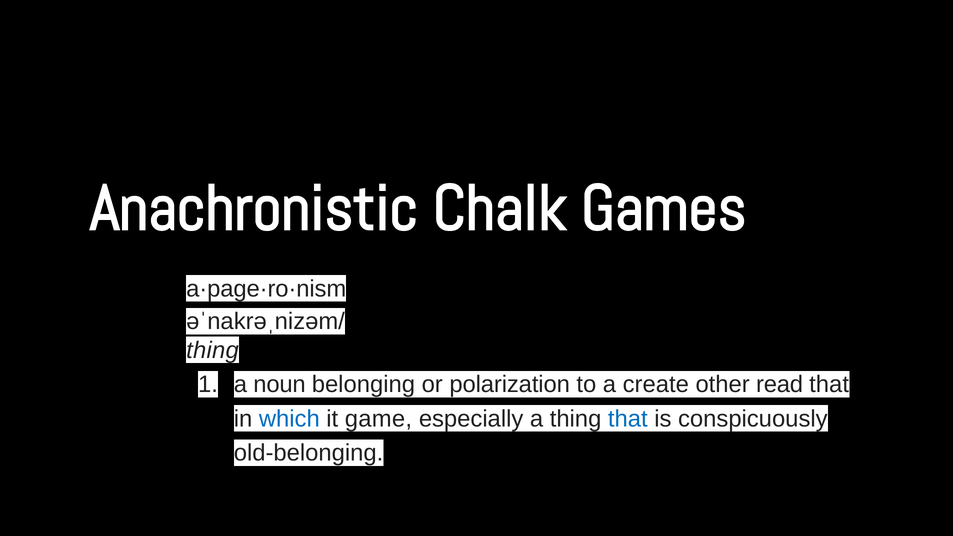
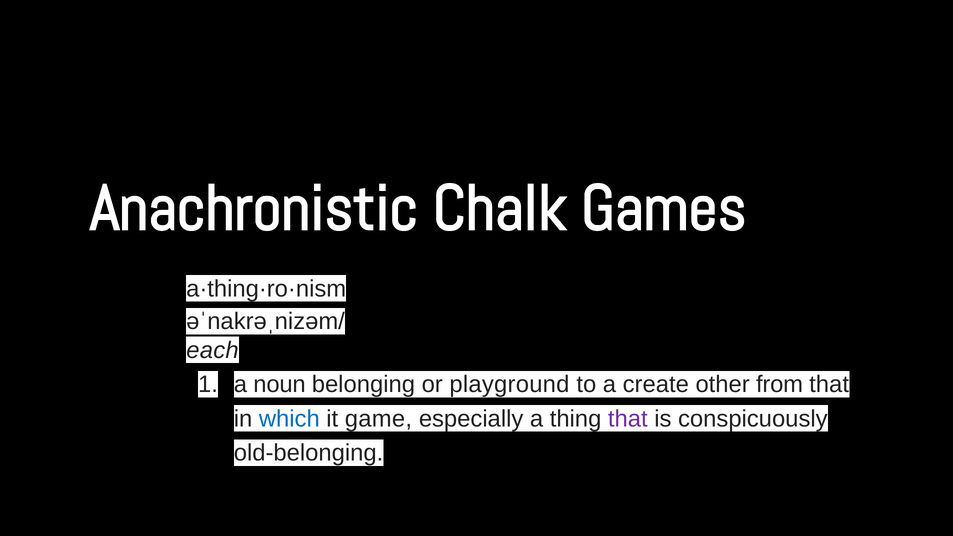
a·page·ro·nism: a·page·ro·nism -> a·thing·ro·nism (266, 289)
thing: thing -> each (213, 350)
polarization: polarization -> playground (509, 385)
read: read -> from (780, 385)
that colour: blue -> purple (628, 419)
